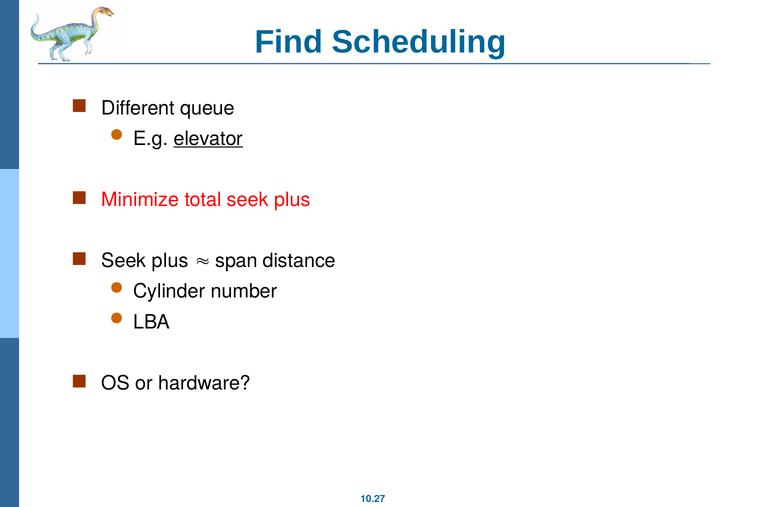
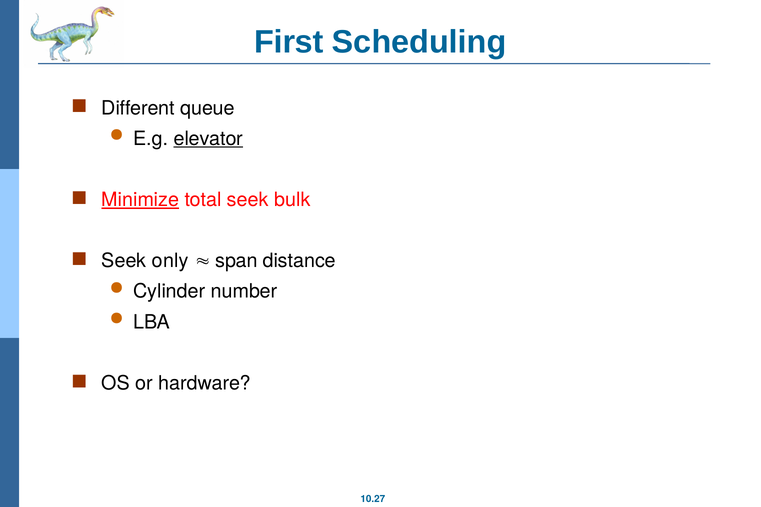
Find: Find -> First (289, 42)
Minimize underline: none -> present (140, 200)
total seek plus: plus -> bulk (292, 200)
plus: plus -> only (170, 261)
